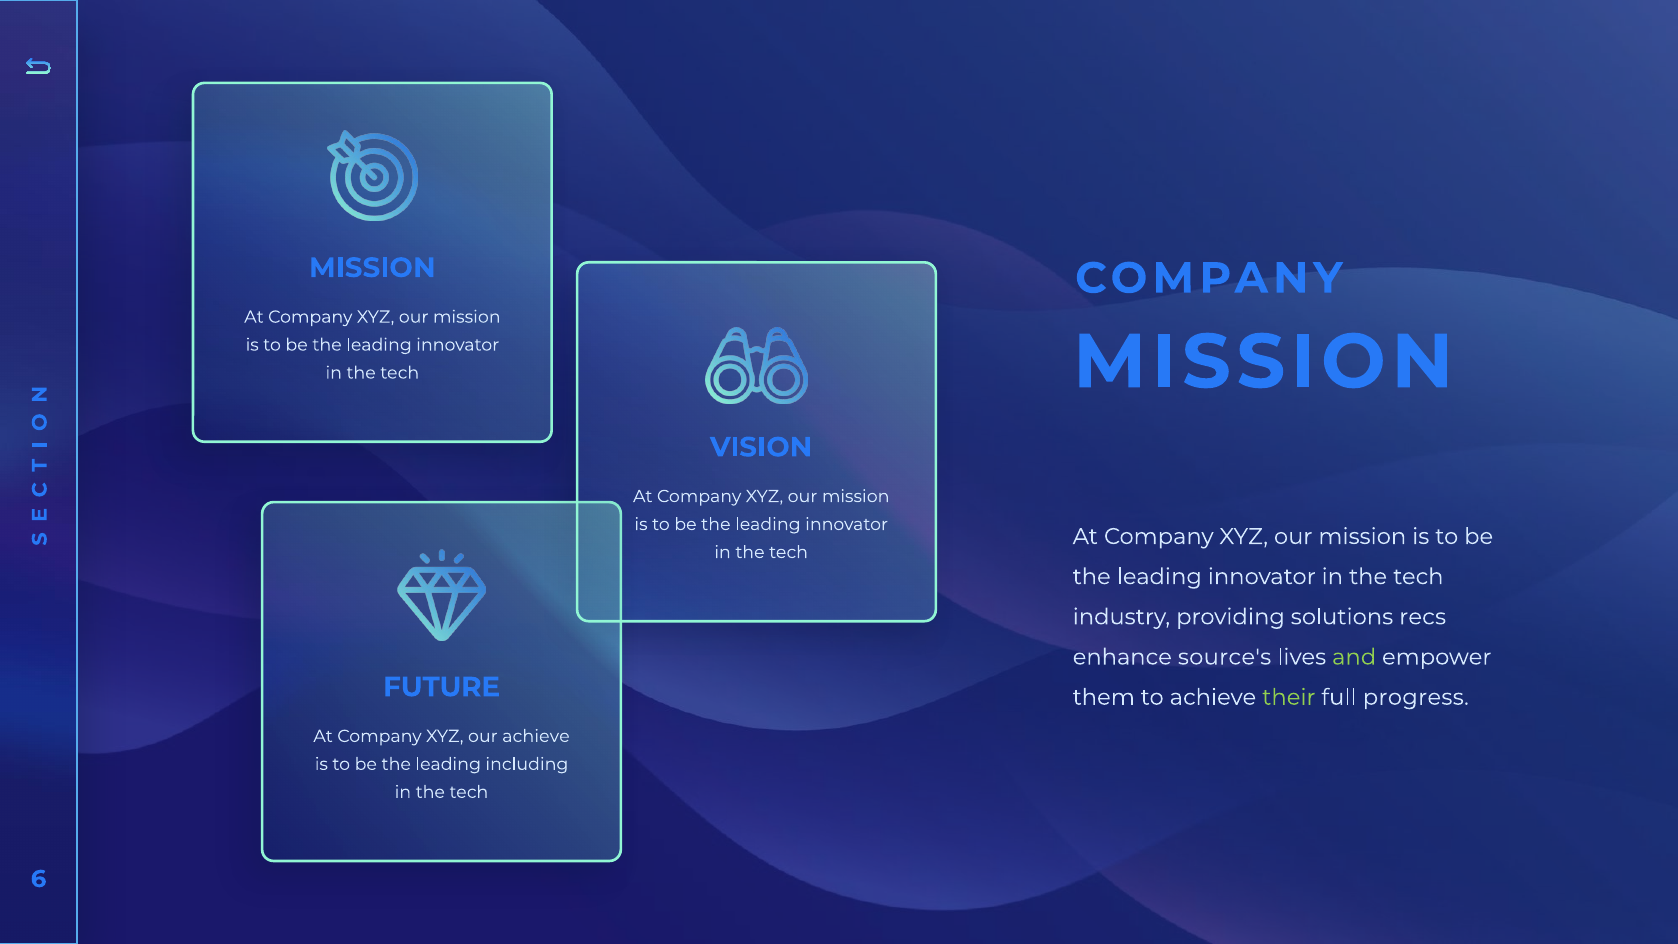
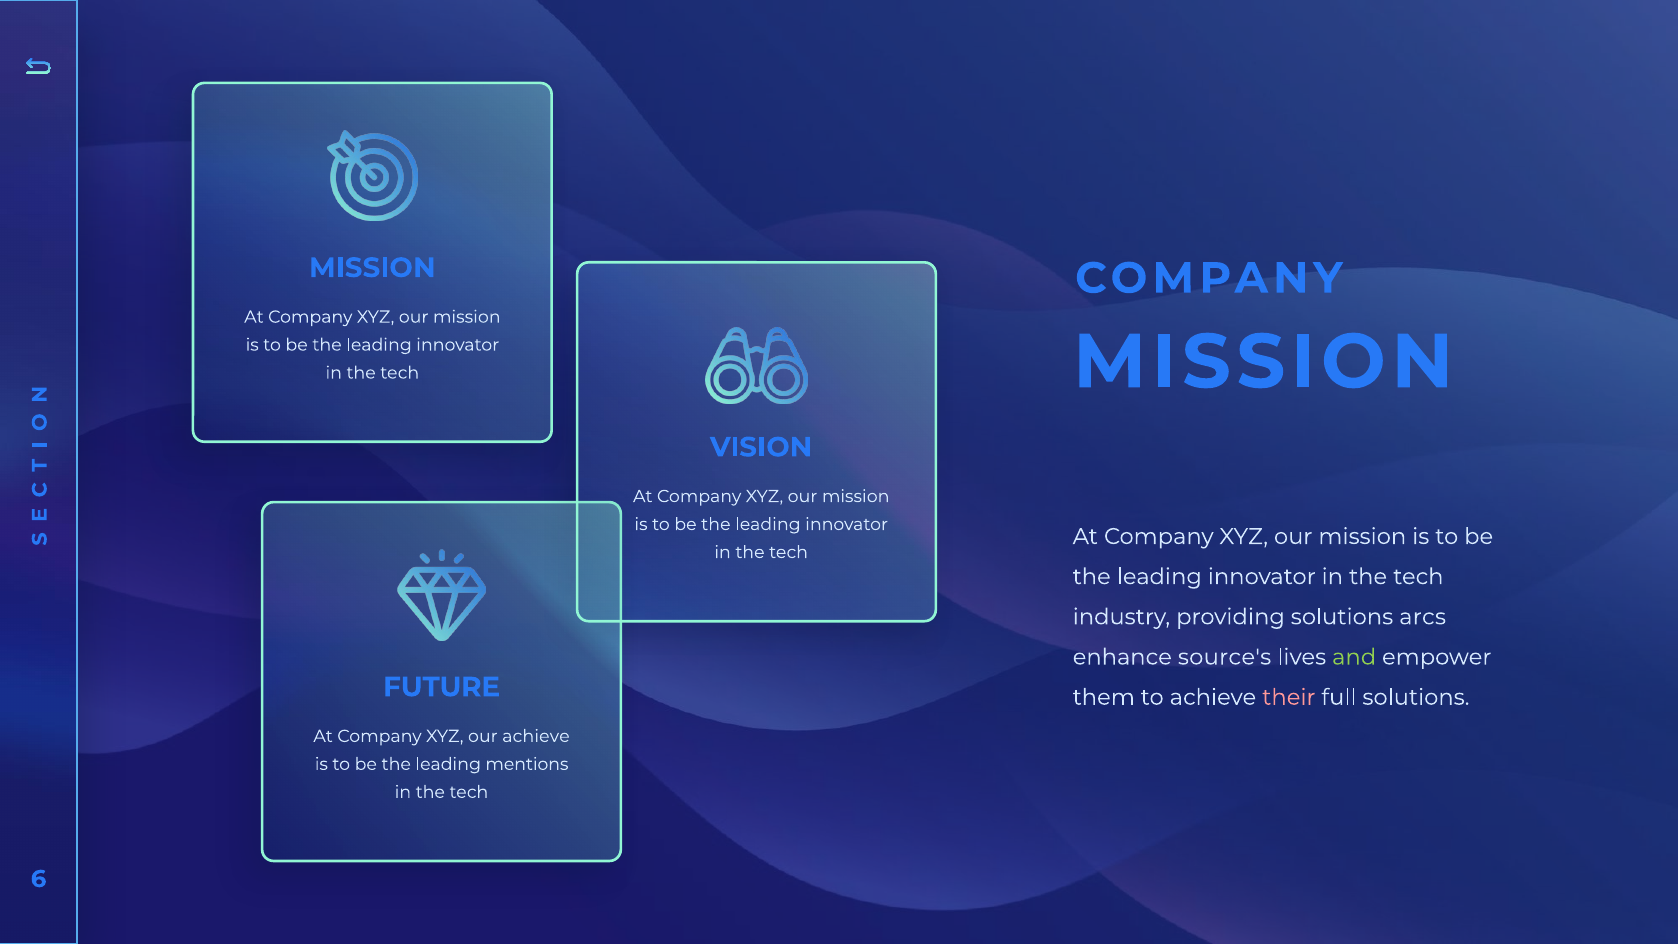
recs: recs -> arcs (1423, 617)
their colour: light green -> pink (1289, 697)
full progress: progress -> solutions (1416, 697)
including: including -> mentions (527, 764)
